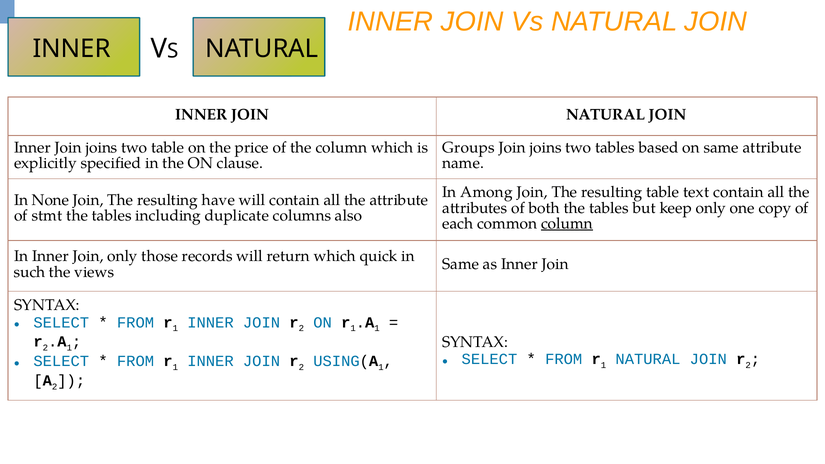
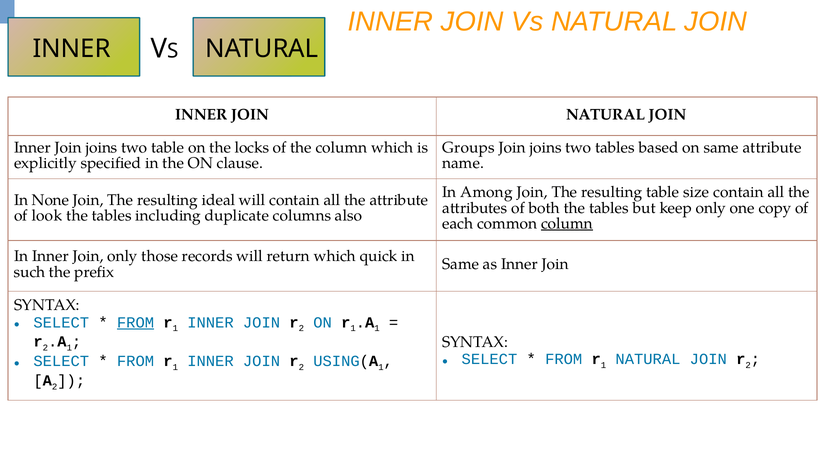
price: price -> locks (252, 148)
text: text -> size (696, 192)
have: have -> ideal (219, 200)
stmt: stmt -> look (47, 216)
views: views -> prefix (94, 272)
FROM underline: none -> present (136, 322)
